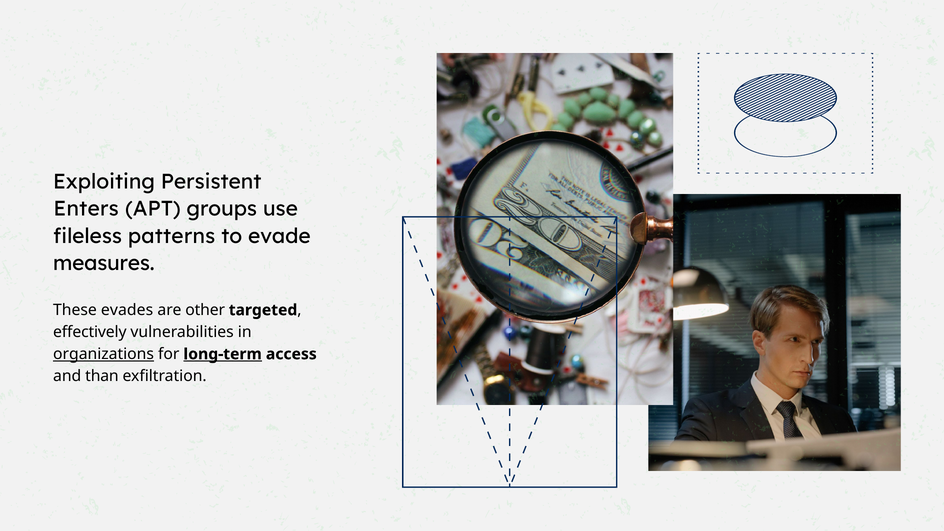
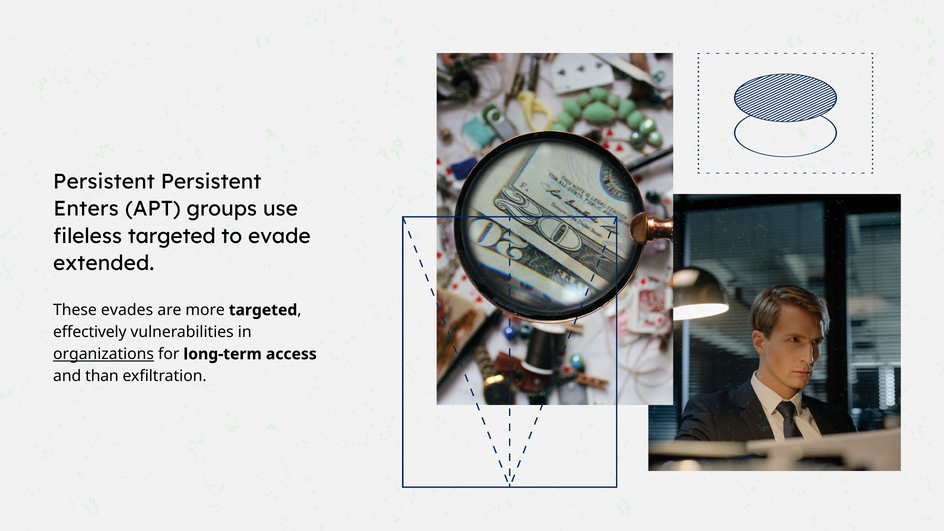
Exploiting: Exploiting -> Persistent (104, 182)
fileless patterns: patterns -> targeted (172, 236)
measures: measures -> extended (104, 264)
other: other -> more (205, 310)
long-term underline: present -> none (223, 354)
